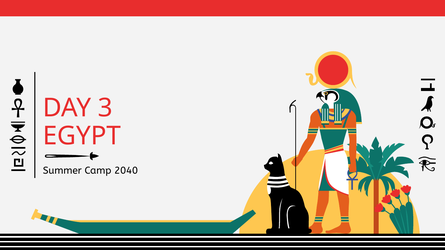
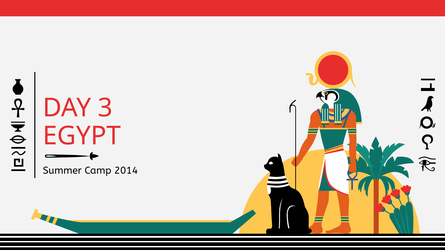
2040: 2040 -> 2014 (126, 171)
